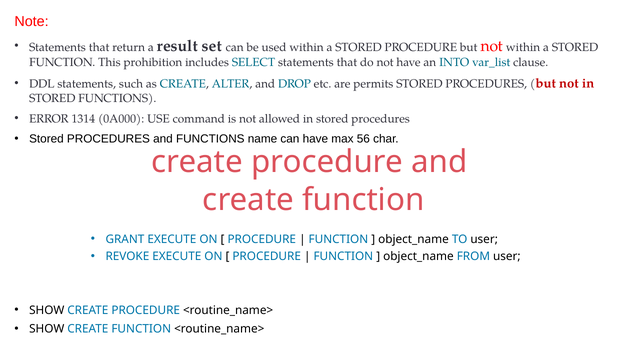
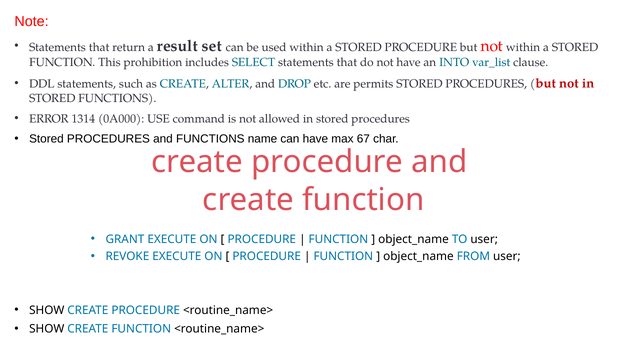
56: 56 -> 67 (363, 139)
